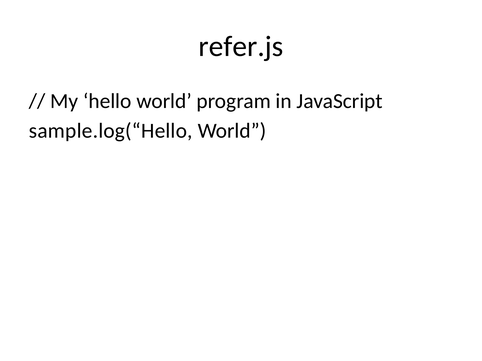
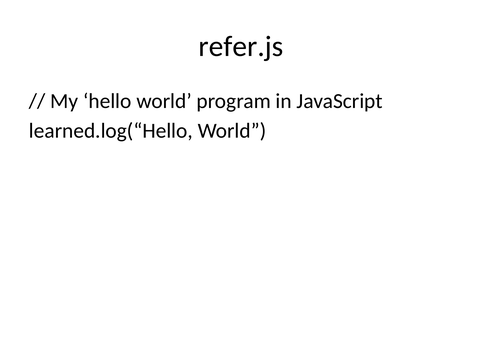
sample.log(“Hello: sample.log(“Hello -> learned.log(“Hello (111, 131)
